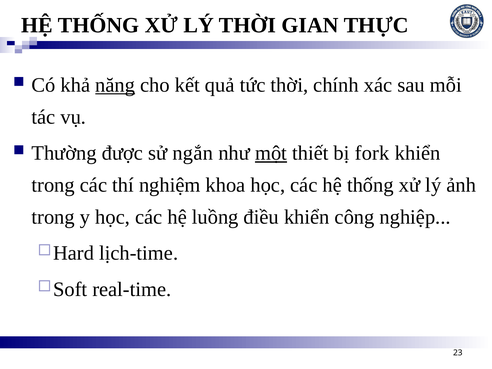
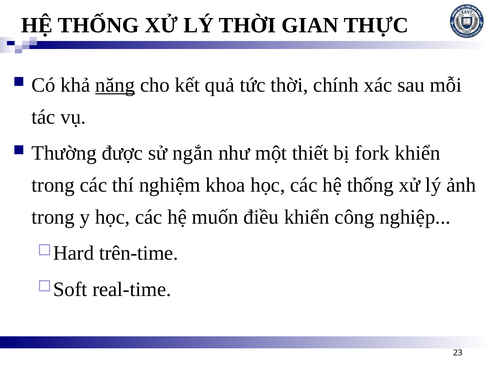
một underline: present -> none (271, 153)
luồng: luồng -> muốn (215, 217)
lịch-time: lịch-time -> trên-time (139, 253)
